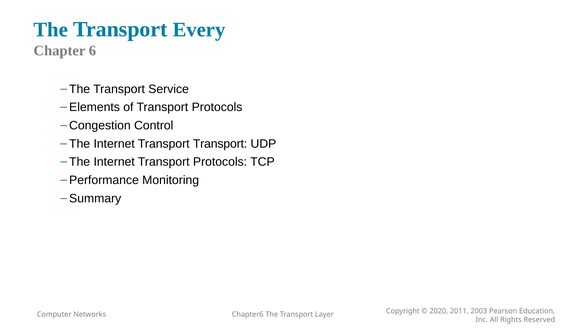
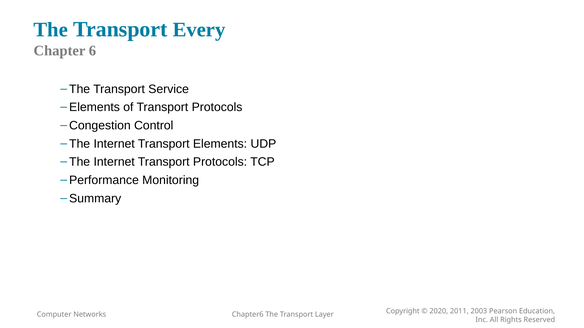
Transport Transport: Transport -> Elements (220, 144)
